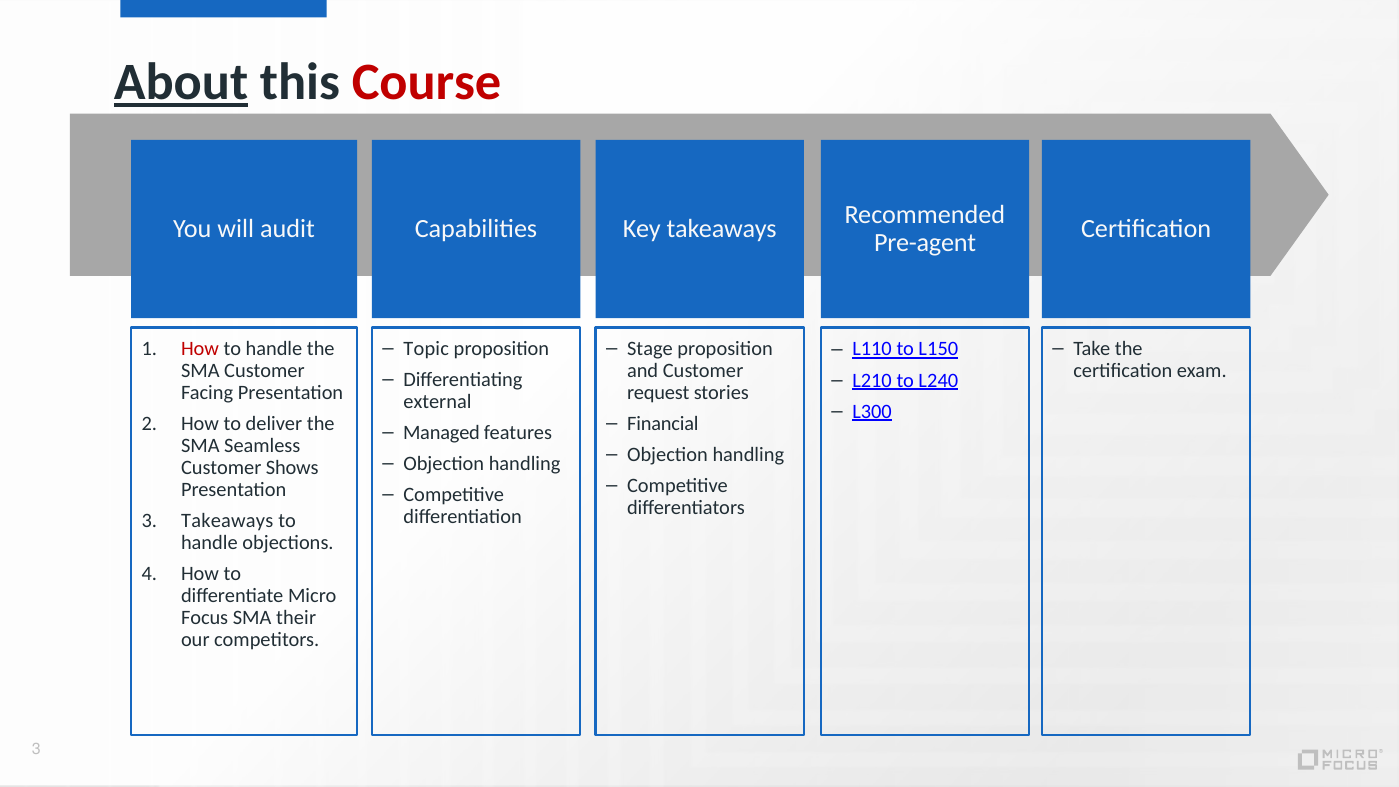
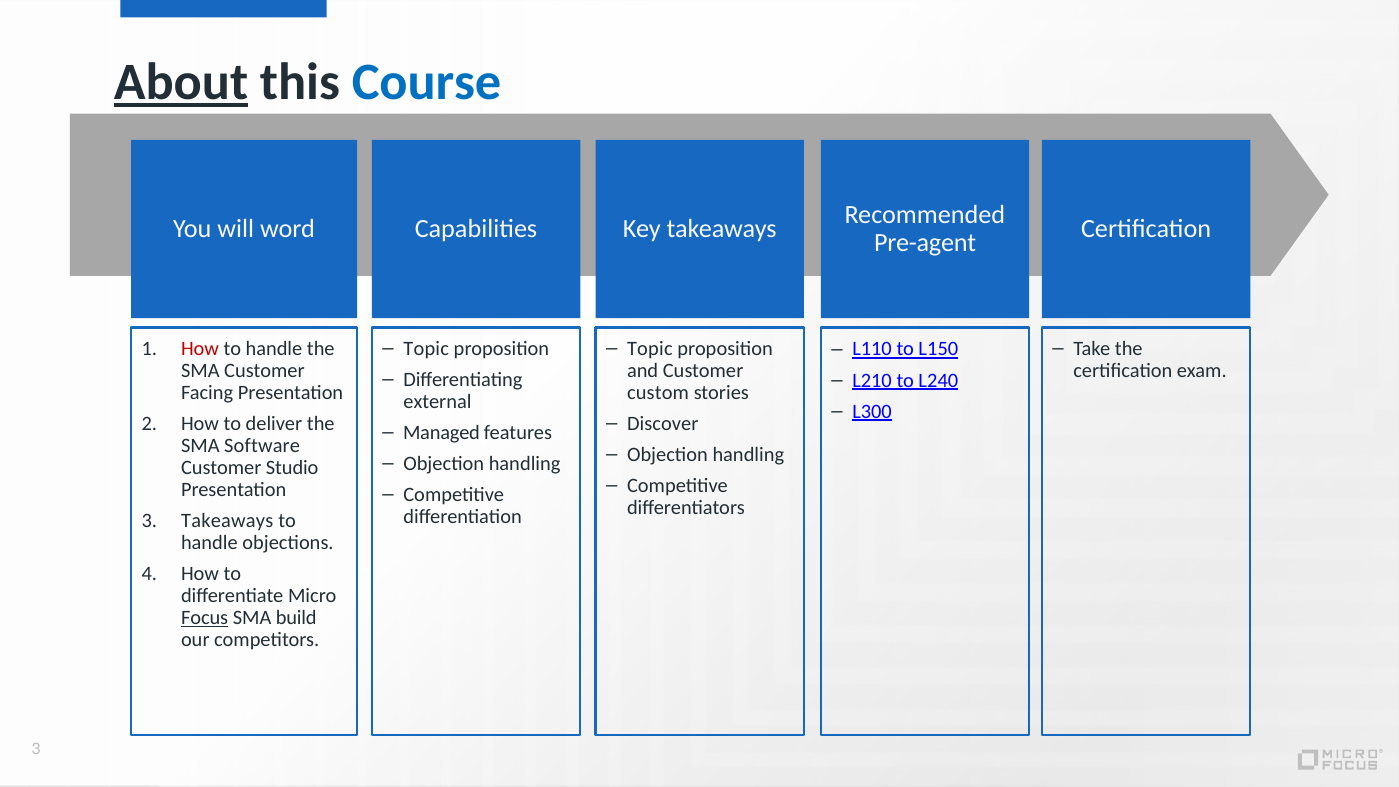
Course colour: red -> blue (427, 82)
audit: audit -> word (288, 229)
Stage: Stage -> Topic (650, 349)
request: request -> custom (658, 393)
Financial: Financial -> Discover (663, 424)
Seamless: Seamless -> Software (262, 446)
Shows: Shows -> Studio (292, 468)
Focus underline: none -> present (205, 618)
their: their -> build (296, 618)
